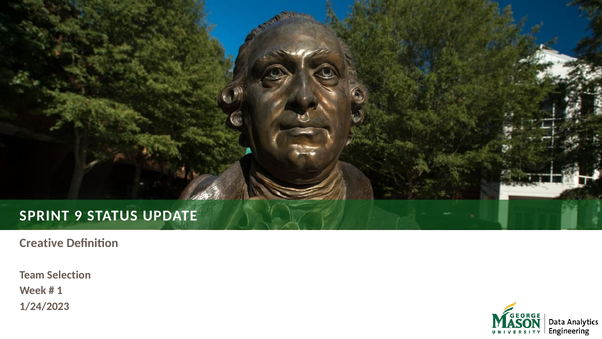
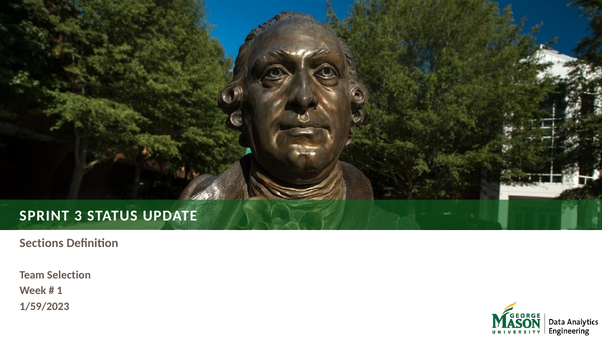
9: 9 -> 3 (78, 215)
Creative: Creative -> Sections (42, 243)
1/24/2023: 1/24/2023 -> 1/59/2023 (44, 306)
